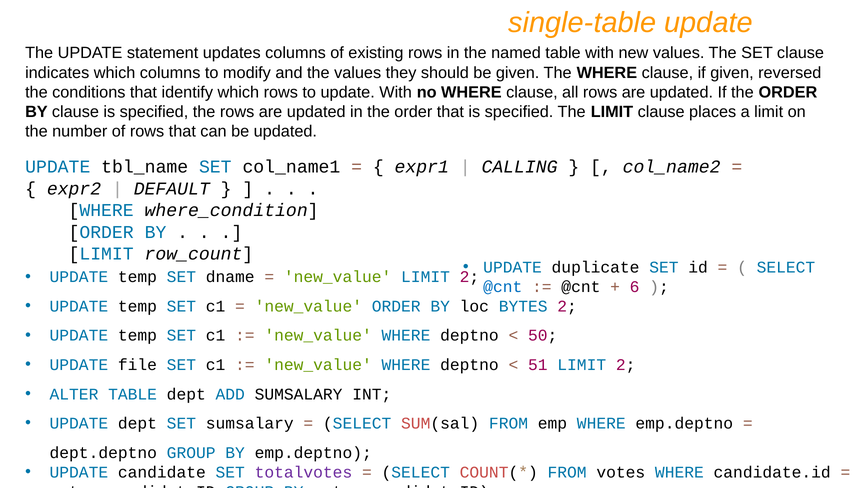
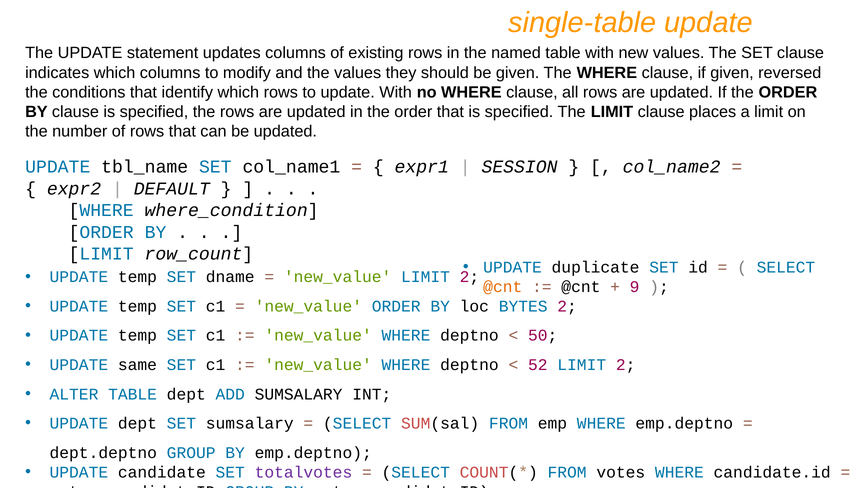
CALLING: CALLING -> SESSION (520, 167)
@cnt colour: blue -> orange (503, 287)
6: 6 -> 9 (635, 287)
file: file -> same (137, 365)
51: 51 -> 52 (538, 365)
